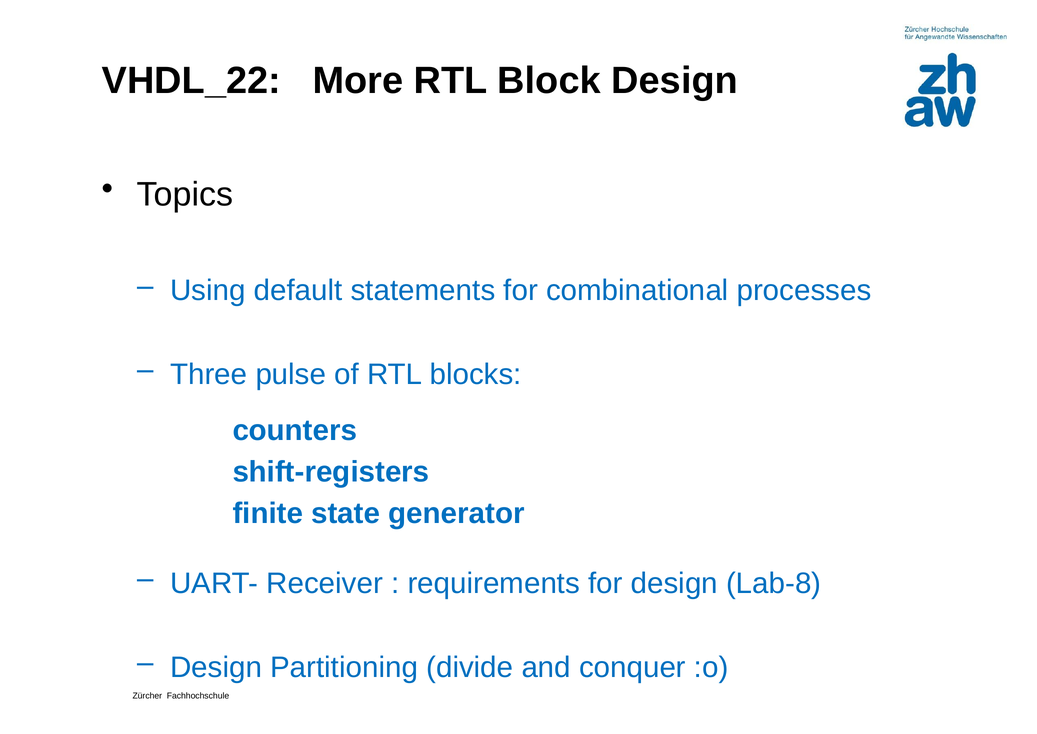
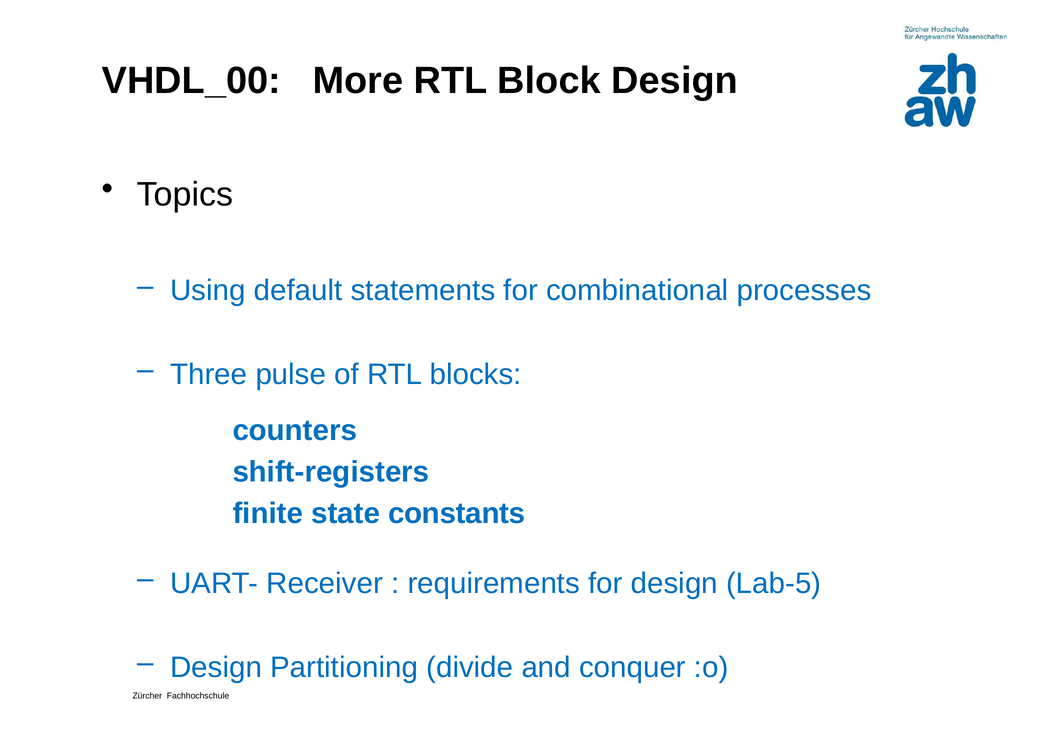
VHDL_22: VHDL_22 -> VHDL_00 (191, 81)
generator: generator -> constants (457, 513)
Lab-8: Lab-8 -> Lab-5 (774, 583)
